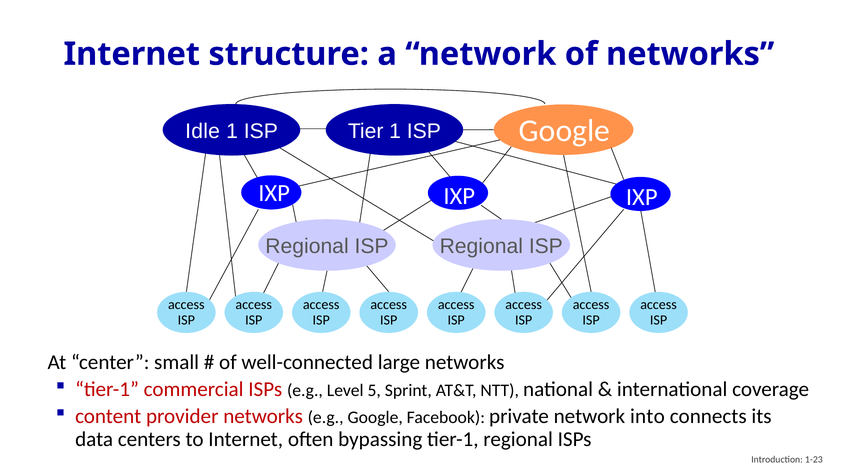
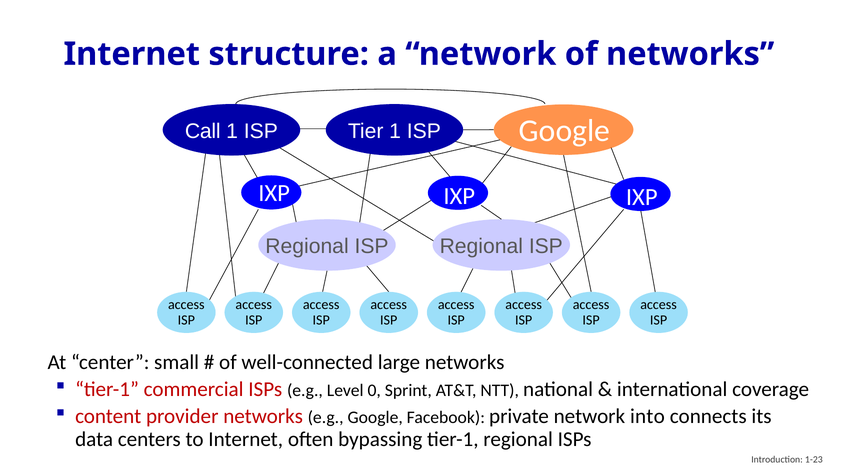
Idle: Idle -> Call (203, 131)
5: 5 -> 0 (374, 391)
